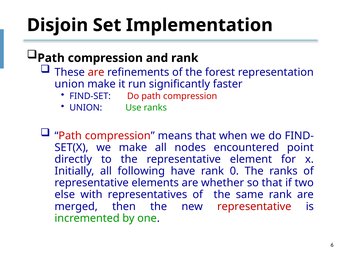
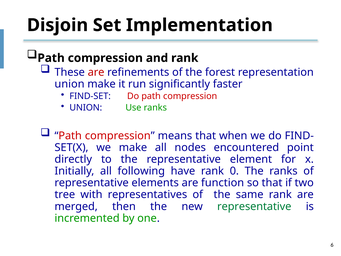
whether: whether -> function (223, 183)
else: else -> tree (65, 194)
representative colour: red -> green (254, 206)
